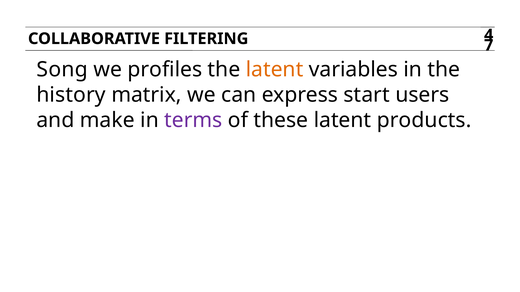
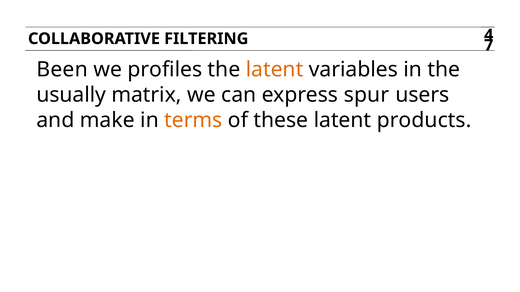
Song: Song -> Been (62, 70)
history: history -> usually (71, 95)
start: start -> spur (367, 95)
terms colour: purple -> orange (193, 120)
